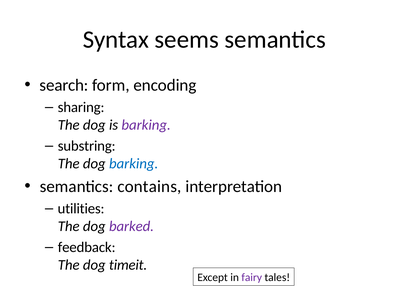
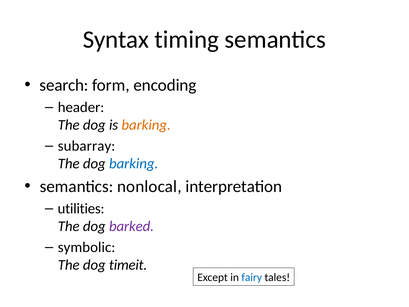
seems: seems -> timing (187, 40)
sharing: sharing -> header (81, 107)
barking colour: purple -> orange (146, 125)
substring: substring -> subarray (87, 146)
contains: contains -> nonlocal (149, 186)
feedback: feedback -> symbolic (87, 247)
fairy colour: purple -> blue (252, 277)
